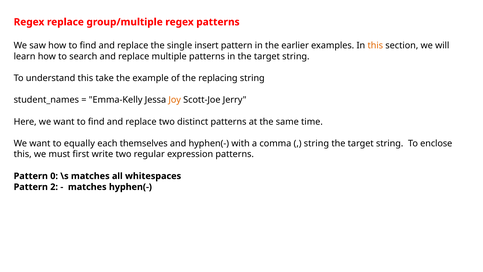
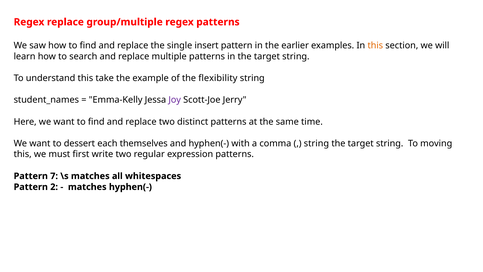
replacing: replacing -> flexibility (218, 78)
Joy colour: orange -> purple (175, 100)
equally: equally -> dessert (79, 143)
enclose: enclose -> moving (436, 143)
0: 0 -> 7 (54, 176)
